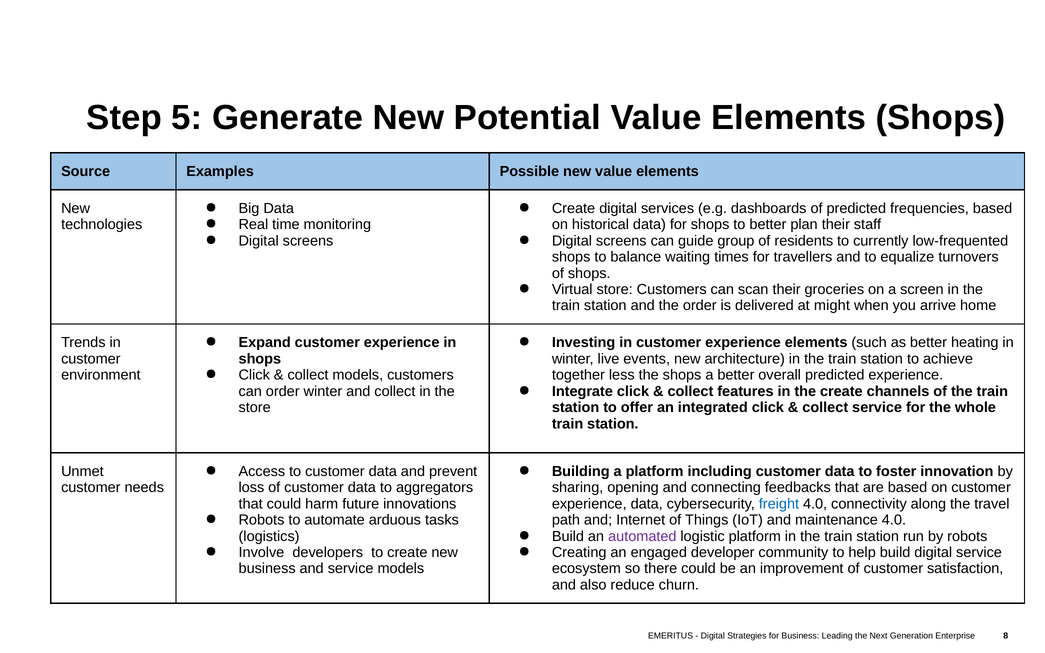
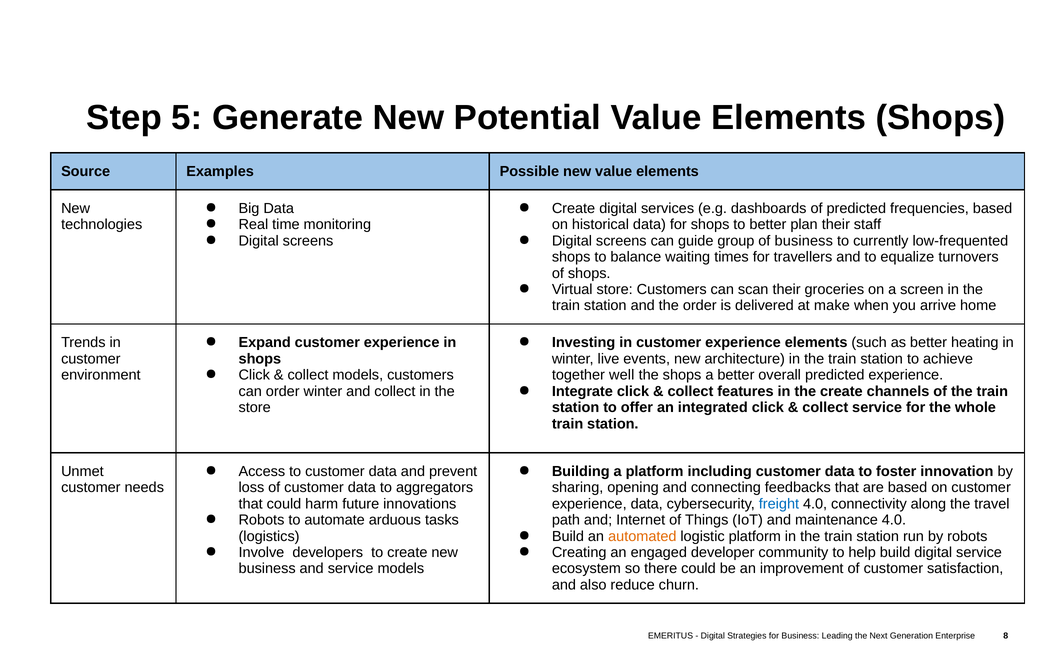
of residents: residents -> business (804, 241)
might: might -> make (832, 306)
less: less -> well (622, 375)
automated colour: purple -> orange (642, 536)
